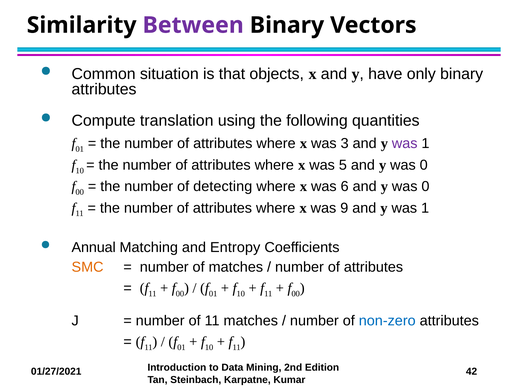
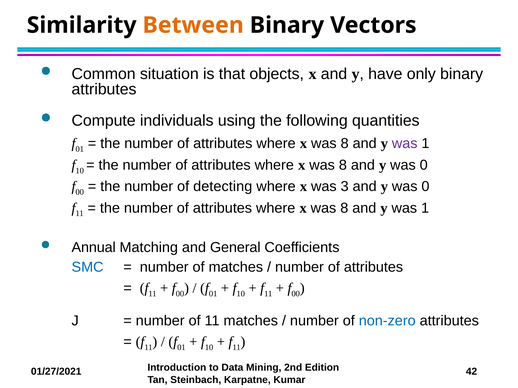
Between colour: purple -> orange (193, 25)
translation: translation -> individuals (177, 121)
3: 3 -> 8 (345, 144)
5: 5 -> 8 (343, 165)
6: 6 -> 3 (345, 187)
9: 9 -> 8 (344, 208)
Entropy: Entropy -> General (235, 248)
SMC colour: orange -> blue (88, 267)
